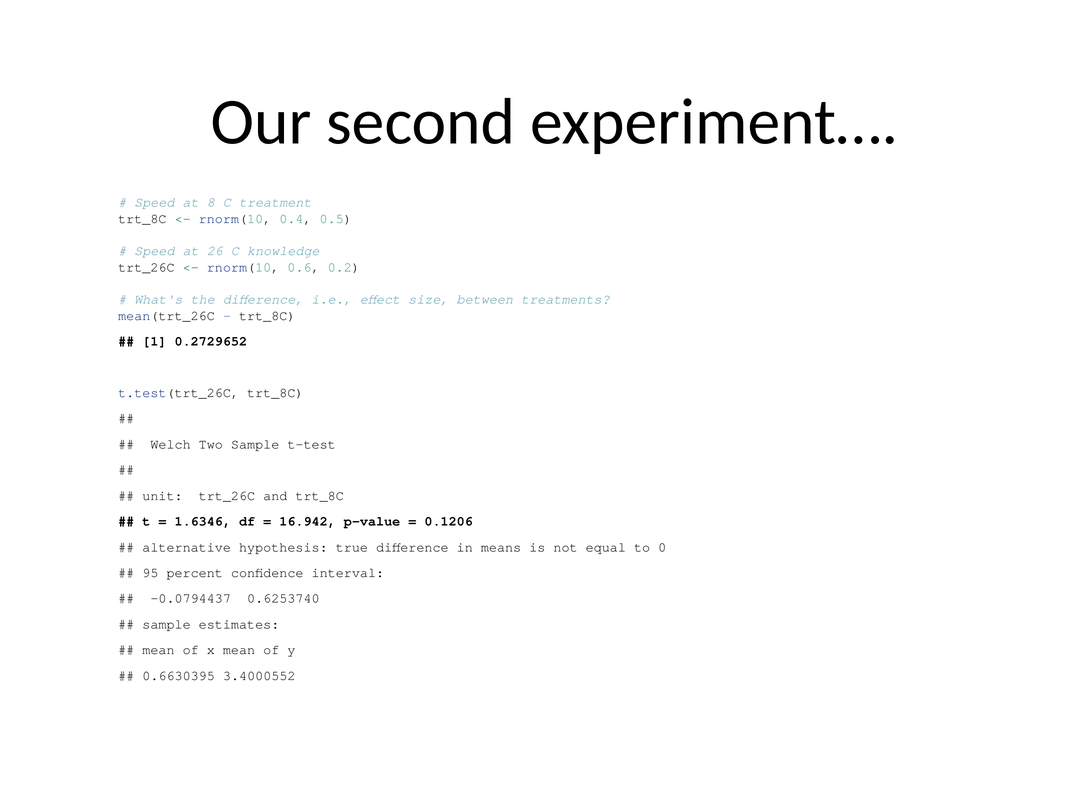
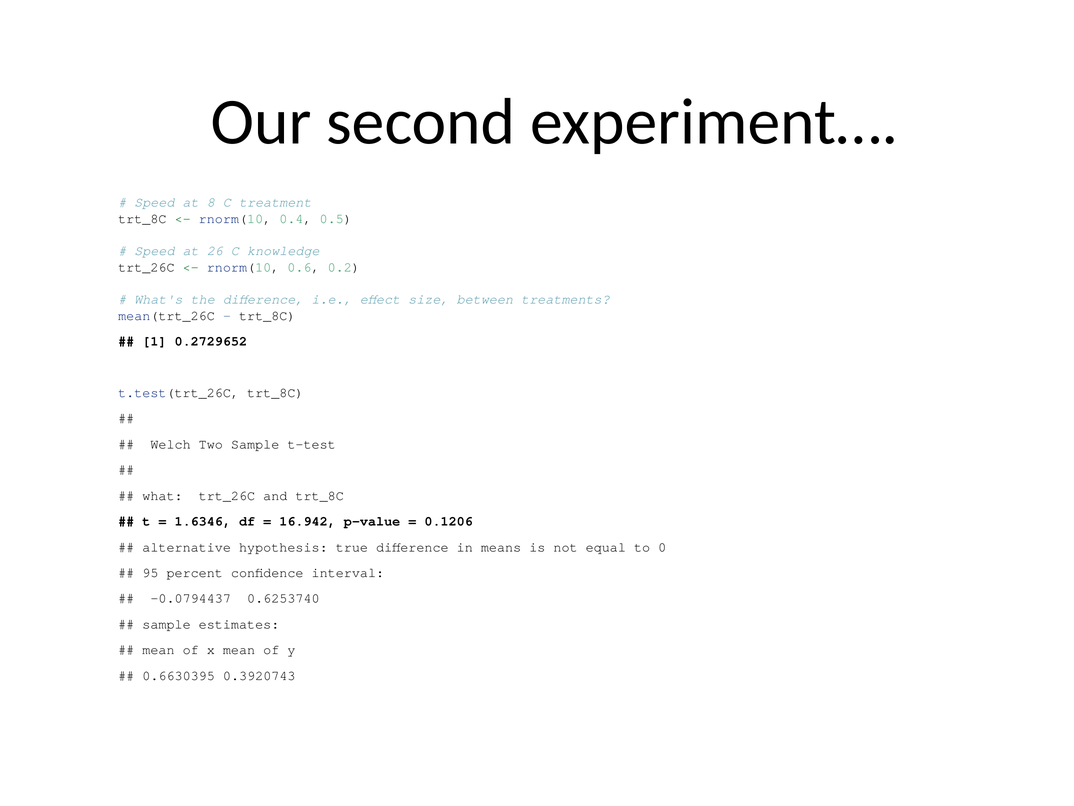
unit: unit -> what (163, 495)
3.4000552: 3.4000552 -> 0.3920743 (259, 675)
